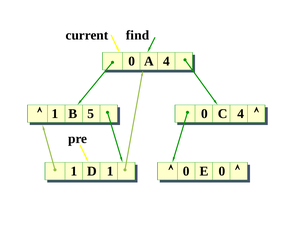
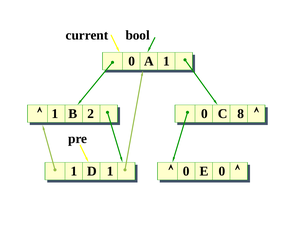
find: find -> bool (138, 35)
A 4: 4 -> 1 (166, 61)
5: 5 -> 2 (91, 114)
C 4: 4 -> 8 (241, 114)
